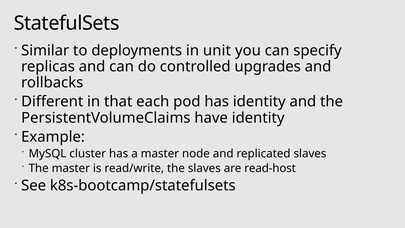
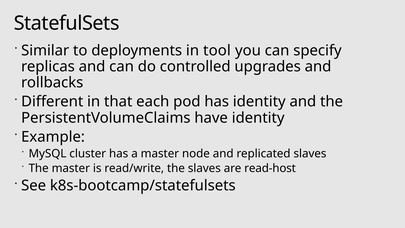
unit: unit -> tool (217, 50)
